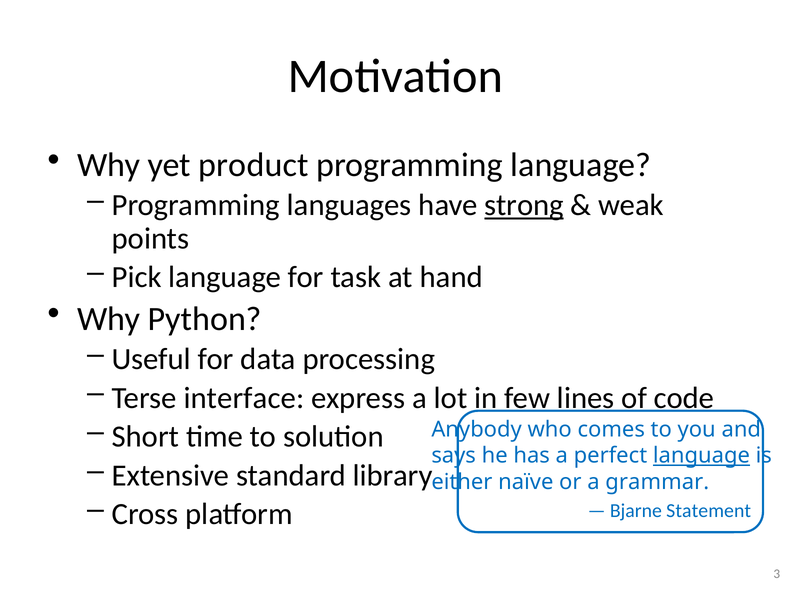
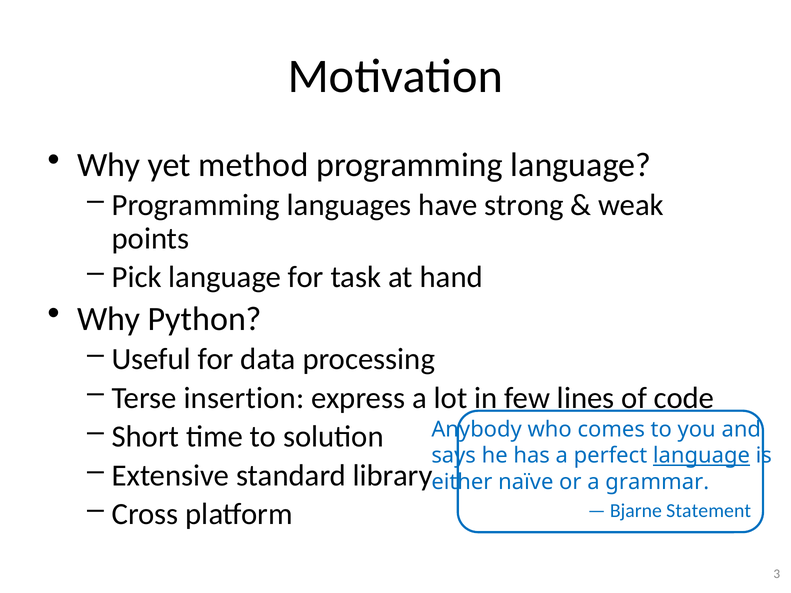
product: product -> method (253, 165)
strong underline: present -> none (524, 205)
interface: interface -> insertion (244, 398)
